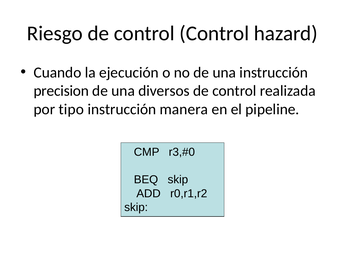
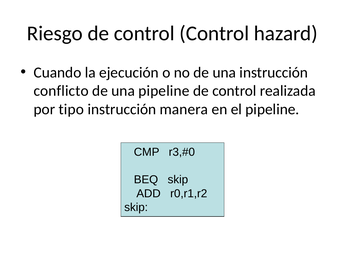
precision: precision -> conflicto (61, 91)
una diversos: diversos -> pipeline (164, 91)
